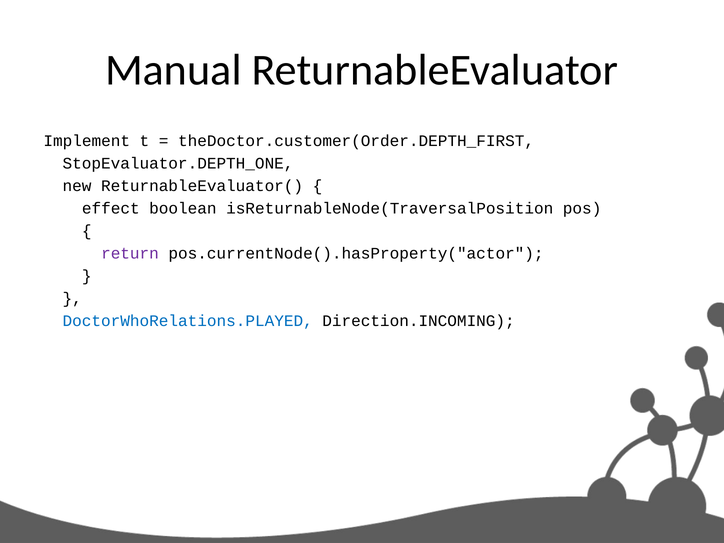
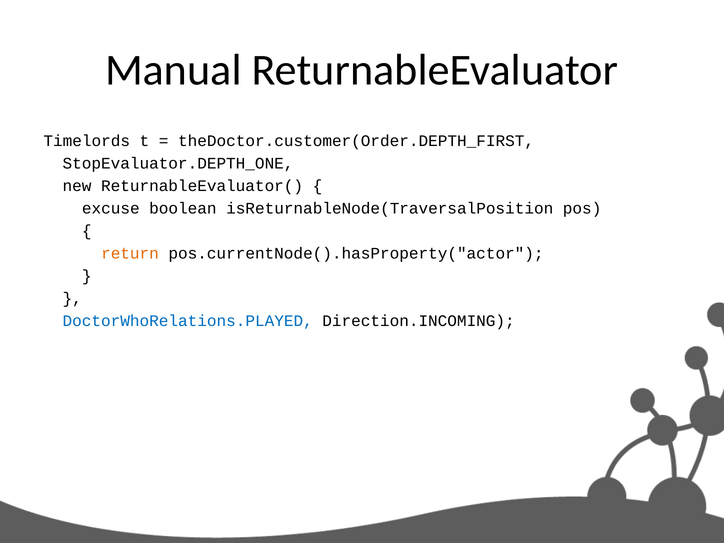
Implement: Implement -> Timelords (87, 141)
effect: effect -> excuse (111, 209)
return colour: purple -> orange (130, 254)
